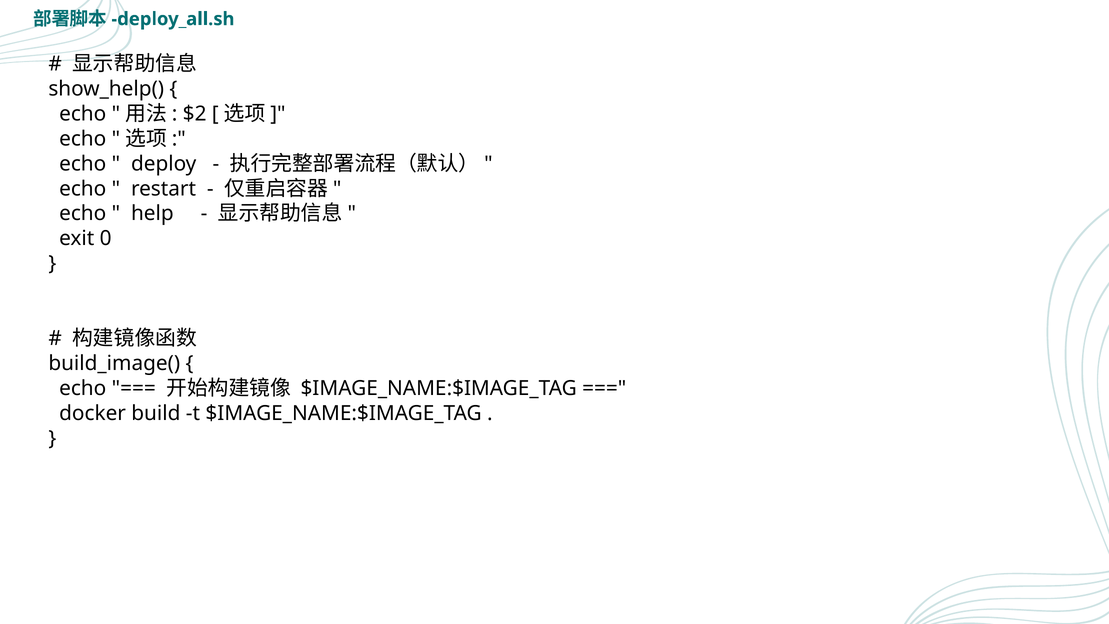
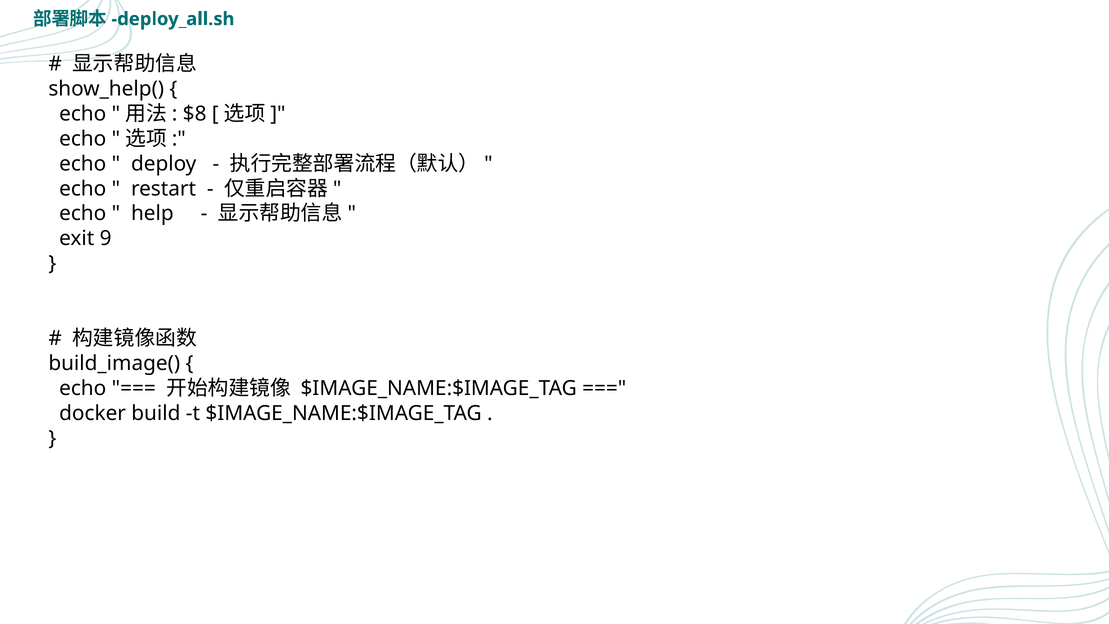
$2: $2 -> $8 (195, 114)
0: 0 -> 9 (106, 239)
